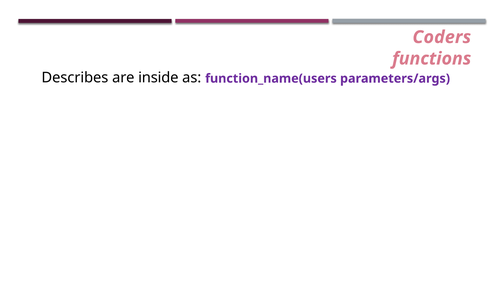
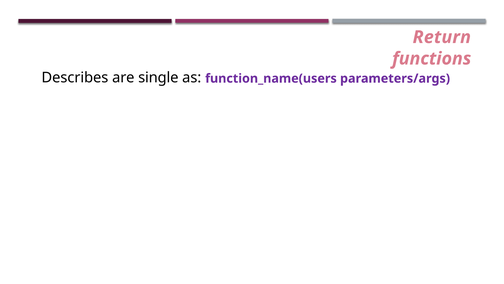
Coders: Coders -> Return (442, 37)
inside: inside -> single (158, 78)
